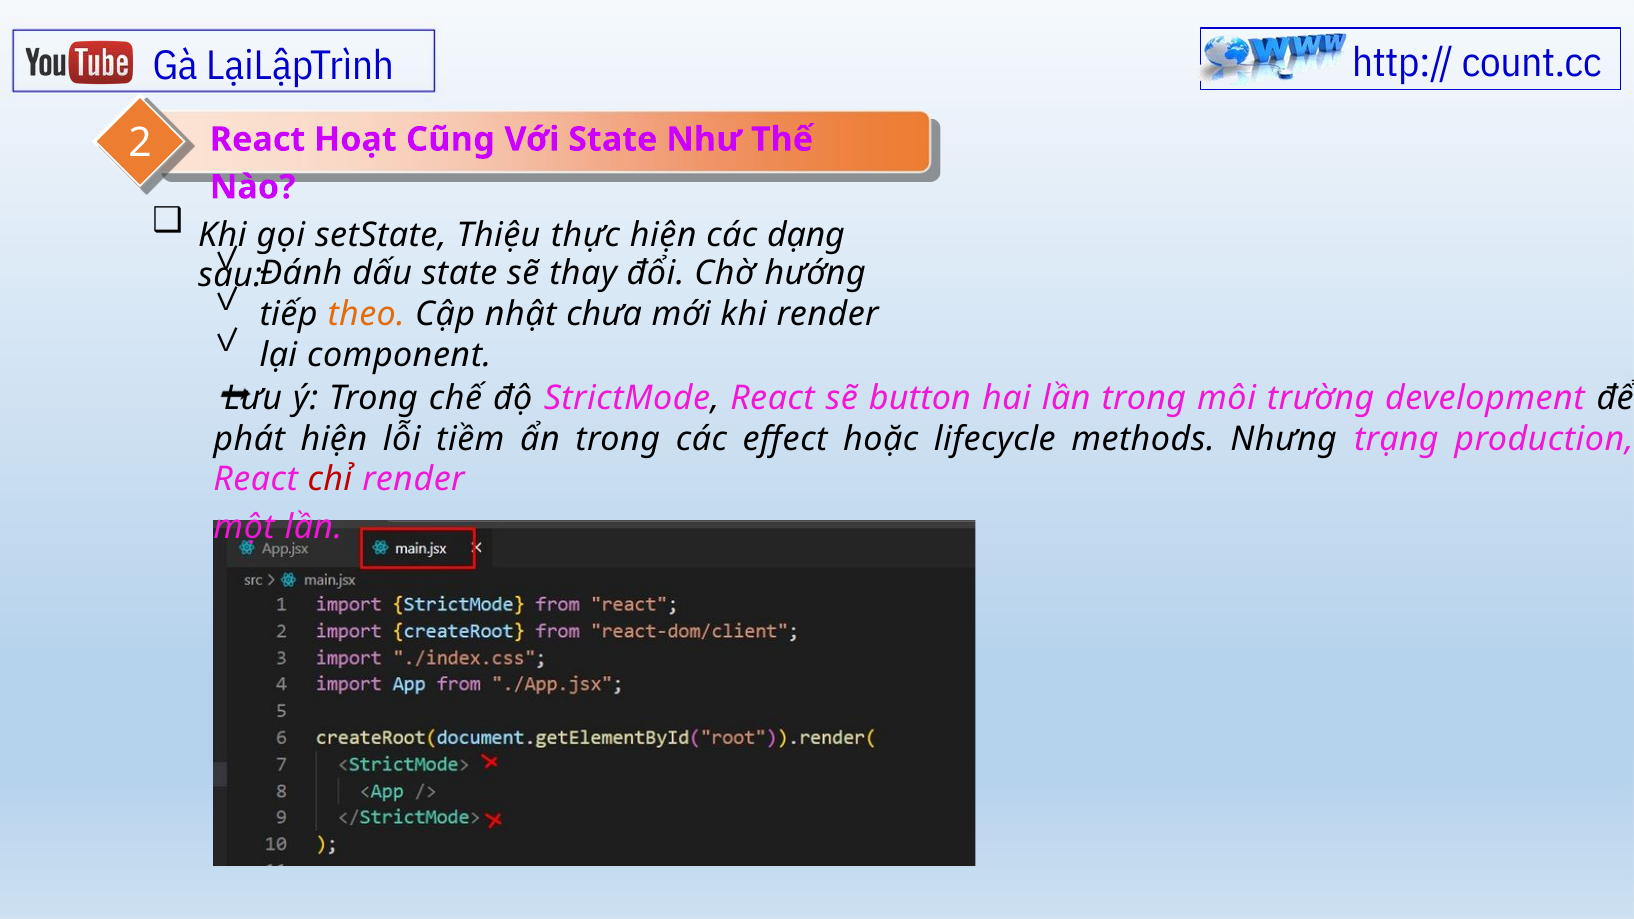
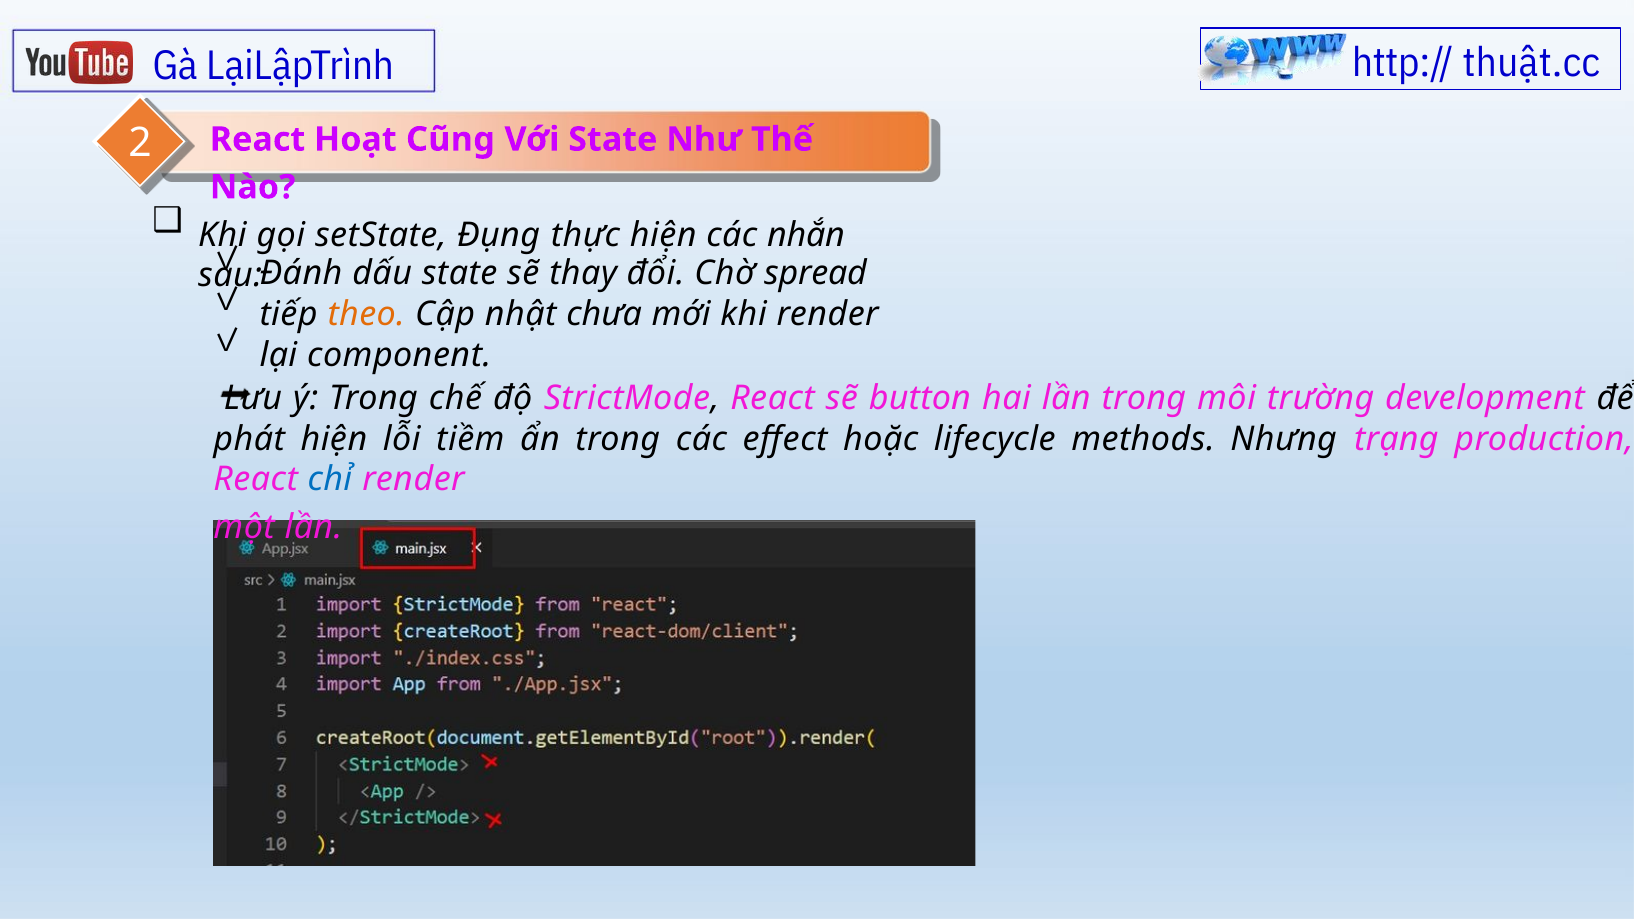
count.cc: count.cc -> thuật.cc (1531, 63)
Thiệu: Thiệu -> Đụng (499, 235)
dạng: dạng -> nhắn (806, 235)
hướng: hướng -> spread (816, 273)
chỉ colour: red -> blue (330, 480)
